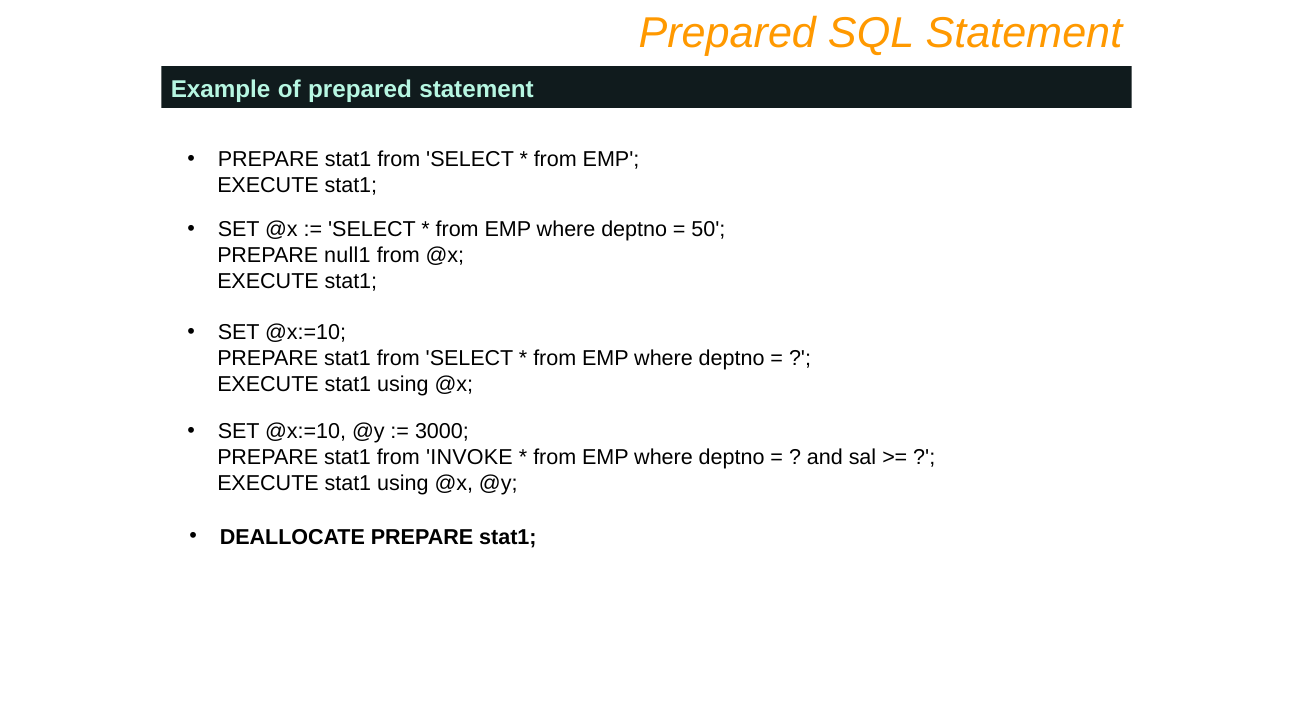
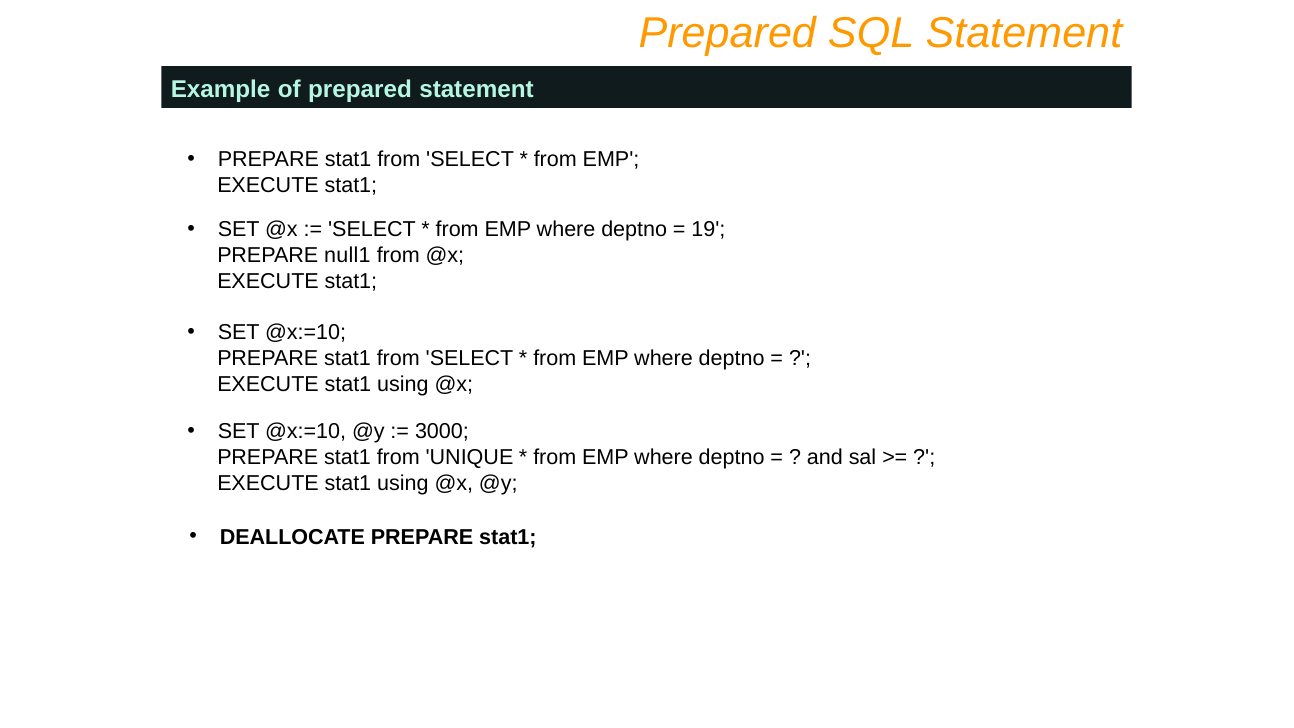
50: 50 -> 19 (708, 229)
INVOKE: INVOKE -> UNIQUE (469, 458)
